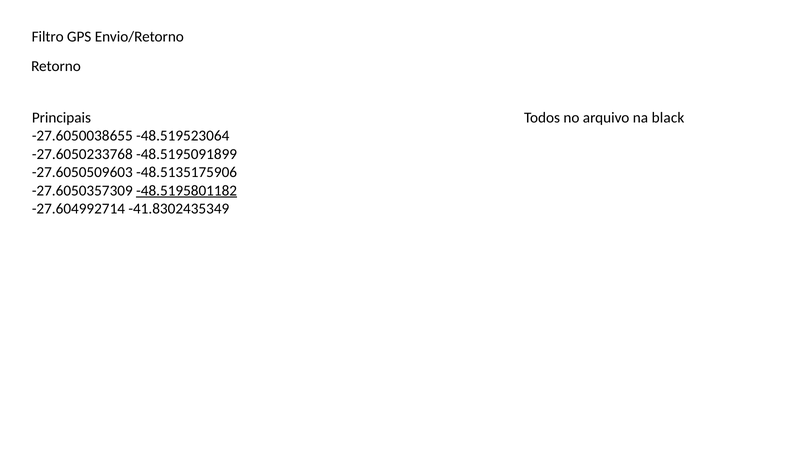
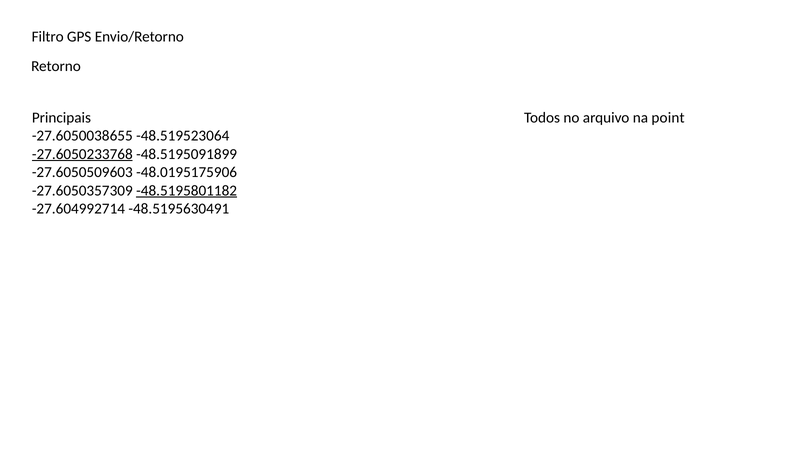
black: black -> point (668, 118)
-27.6050233768 underline: none -> present (82, 154)
-48.5135175906: -48.5135175906 -> -48.0195175906 (187, 172)
-41.8302435349: -41.8302435349 -> -48.5195630491 (179, 209)
